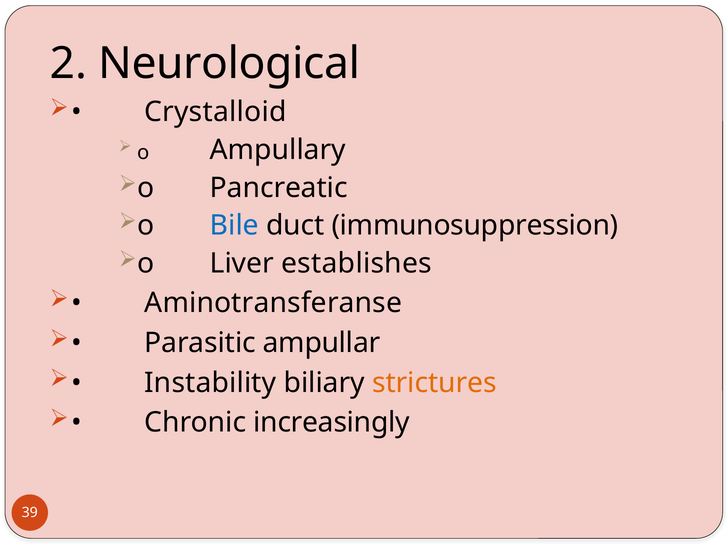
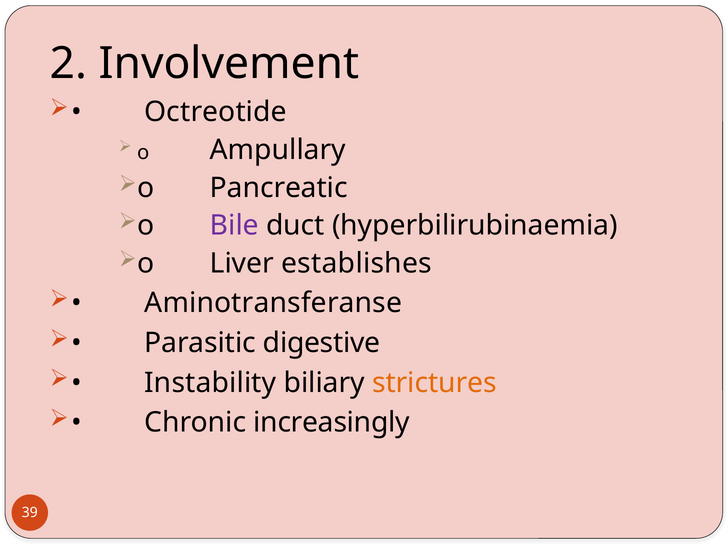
Neurological: Neurological -> Involvement (229, 64)
Crystalloid: Crystalloid -> Octreotide (216, 112)
Bile colour: blue -> purple (234, 225)
immunosuppression: immunosuppression -> hyperbilirubinaemia (475, 225)
ampullar: ampullar -> digestive (322, 343)
